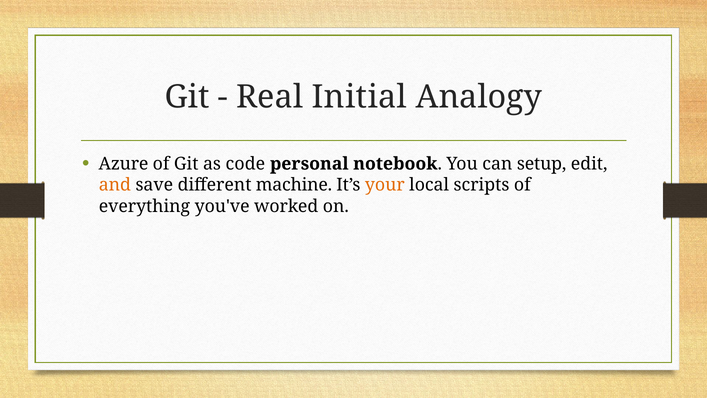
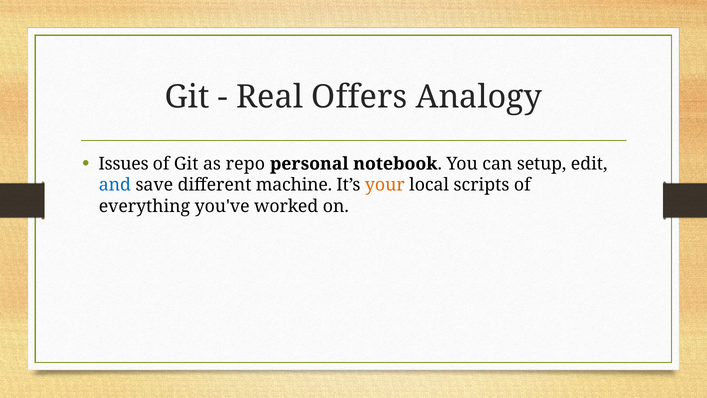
Initial: Initial -> Offers (359, 97)
Azure: Azure -> Issues (124, 164)
code: code -> repo (245, 164)
and colour: orange -> blue (115, 185)
